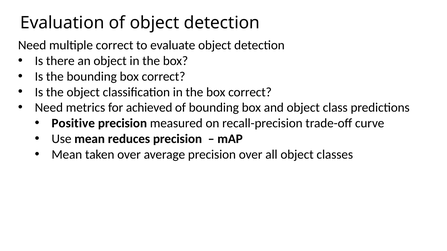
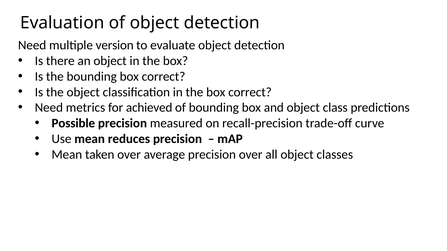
multiple correct: correct -> version (115, 45)
Positive: Positive -> Possible (73, 124)
